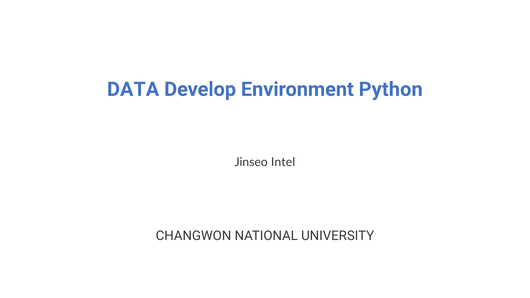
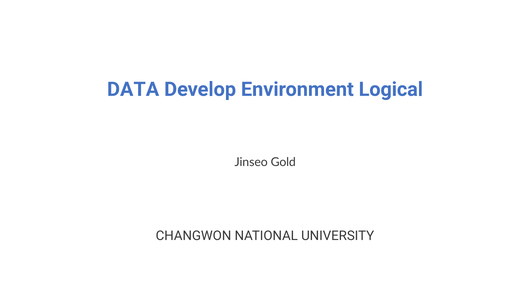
Python: Python -> Logical (391, 89)
Intel: Intel -> Gold (283, 162)
